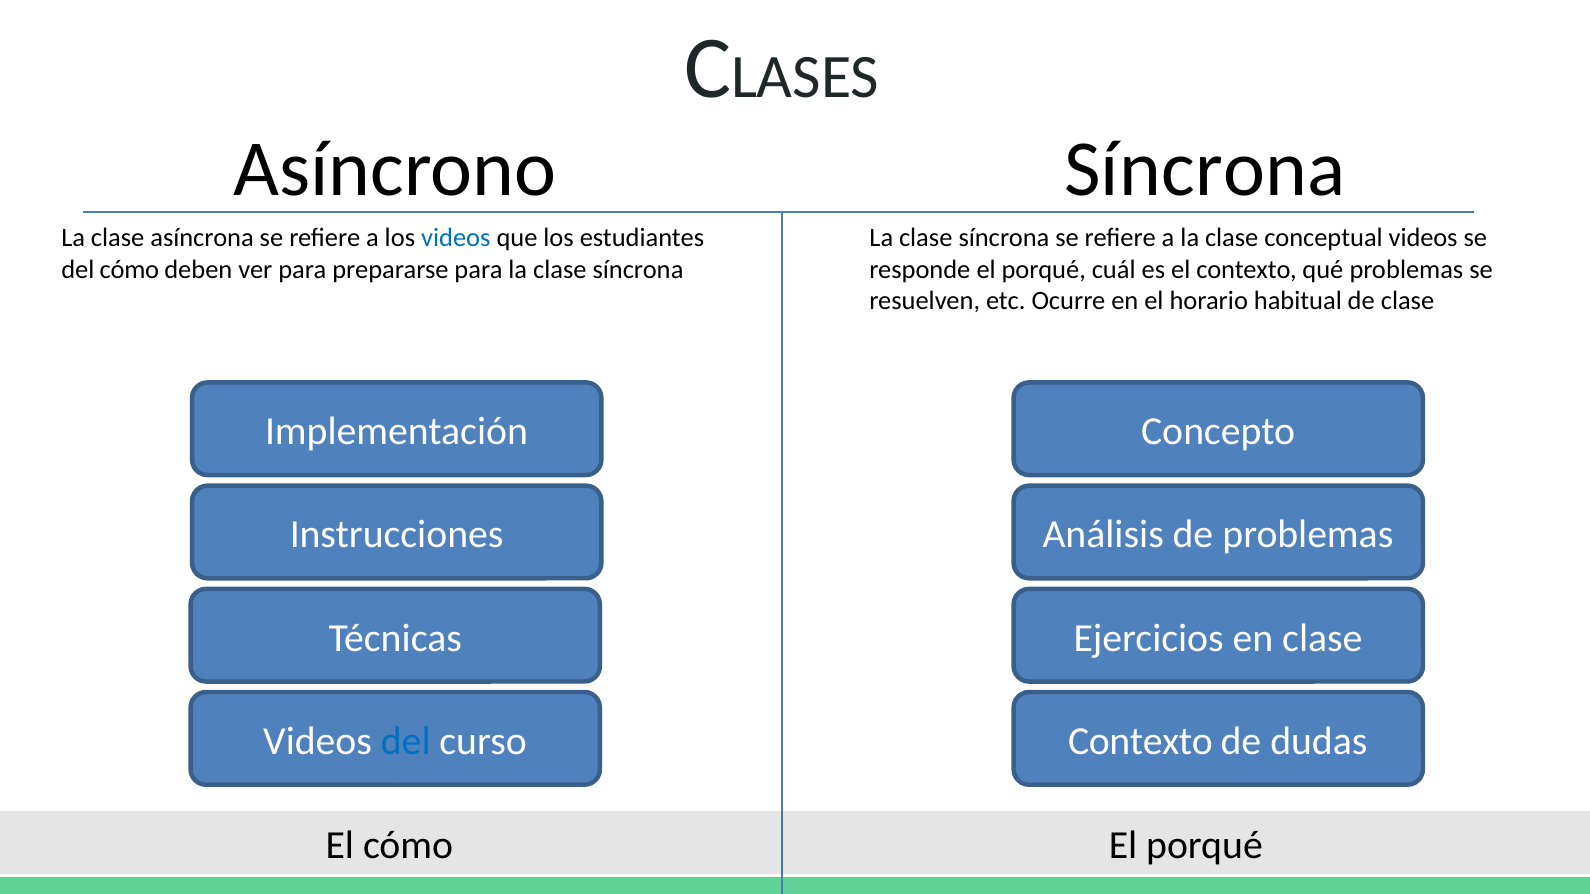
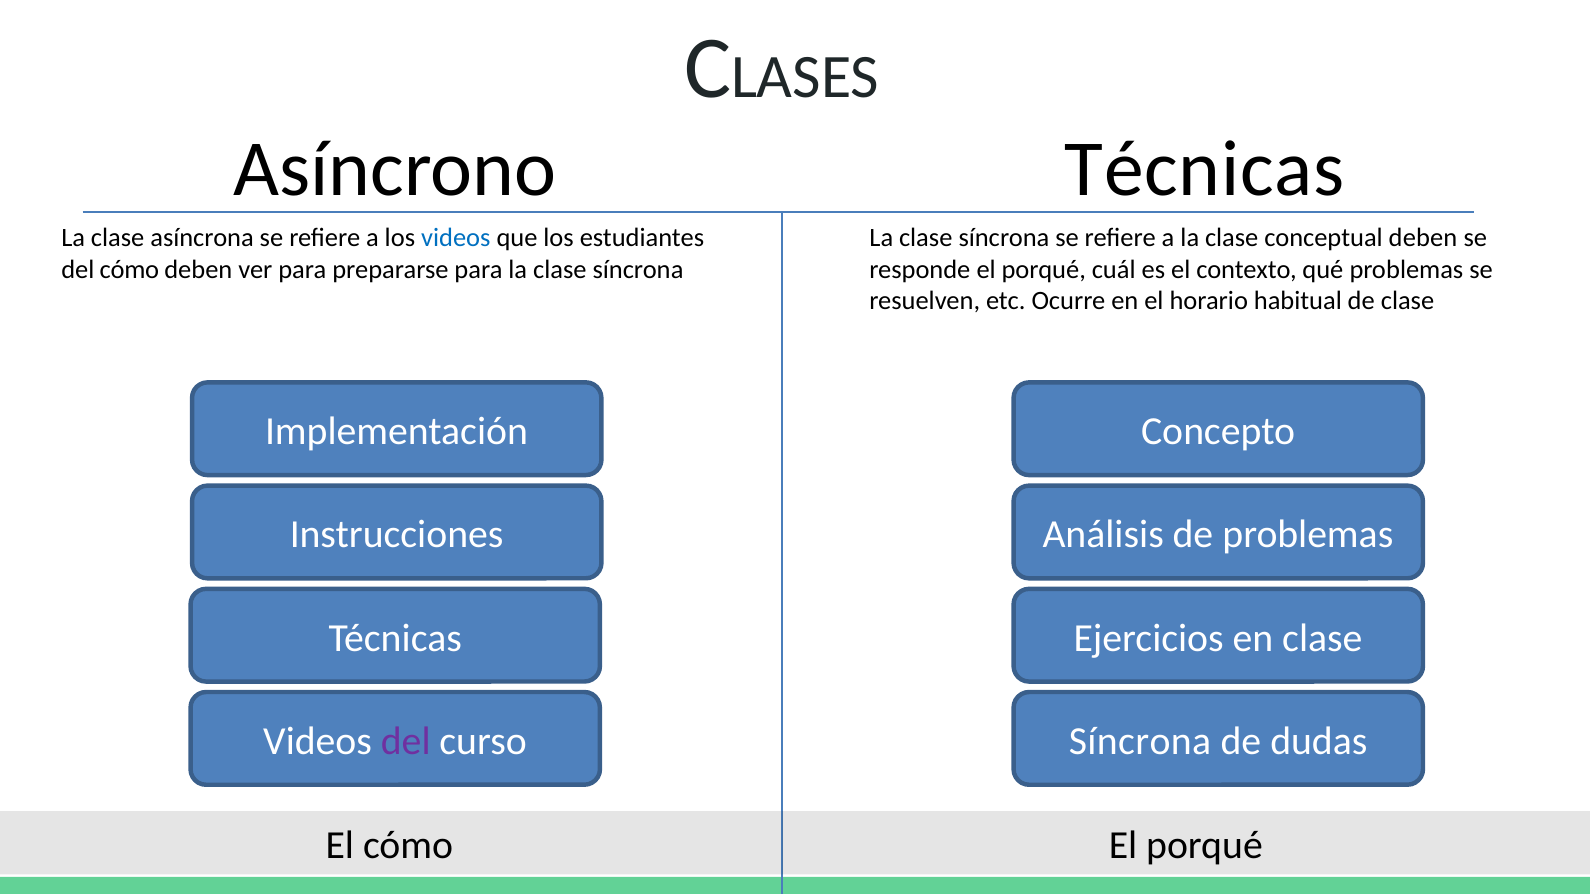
Asíncrono Síncrona: Síncrona -> Técnicas (1205, 169)
conceptual videos: videos -> deben (1423, 238)
del colour: blue -> purple (406, 741)
Contexto: Contexto -> Síncrona (1140, 741)
